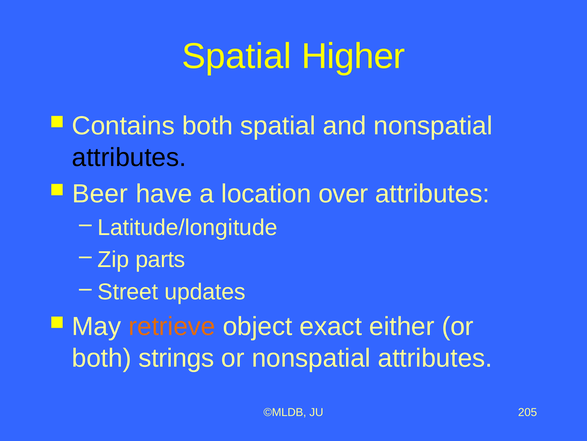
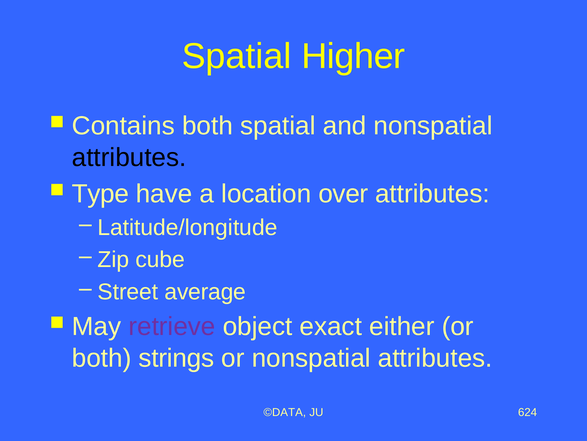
Beer: Beer -> Type (100, 194)
parts: parts -> cube (160, 259)
updates: updates -> average (205, 291)
retrieve colour: orange -> purple (172, 326)
©MLDB: ©MLDB -> ©DATA (285, 412)
205: 205 -> 624 (528, 412)
